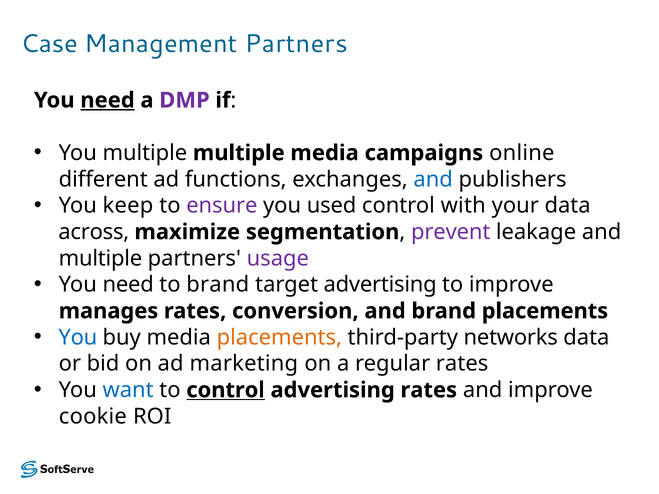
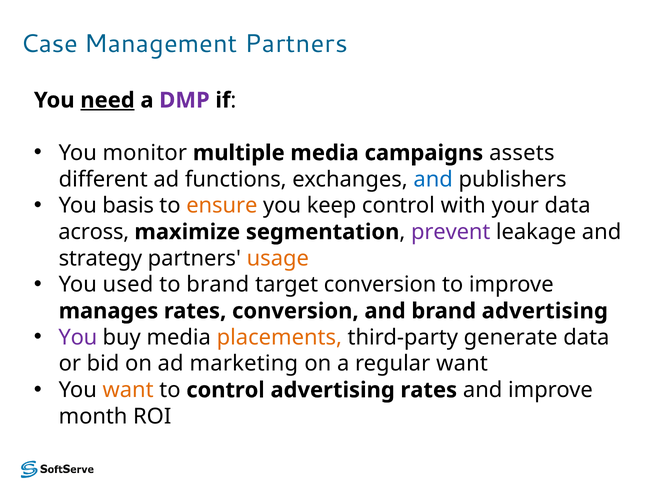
You multiple: multiple -> monitor (145, 153)
online: online -> assets (522, 153)
keep: keep -> basis (128, 206)
ensure colour: purple -> orange (222, 206)
used: used -> keep (332, 206)
multiple: multiple -> strategy (100, 258)
usage colour: purple -> orange (278, 258)
need: need -> used (128, 285)
target advertising: advertising -> conversion (380, 285)
brand placements: placements -> advertising (545, 311)
You colour: blue -> purple (78, 338)
networks: networks -> generate (511, 338)
regular rates: rates -> want (462, 364)
want colour: blue -> orange (128, 390)
control underline: present -> none (226, 390)
cookie: cookie -> month (93, 417)
